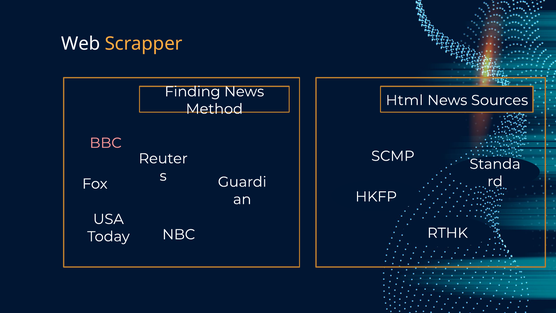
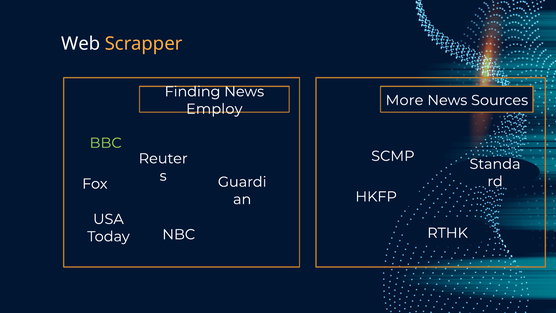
Html: Html -> More (404, 100)
Method: Method -> Employ (214, 109)
BBC colour: pink -> light green (106, 143)
